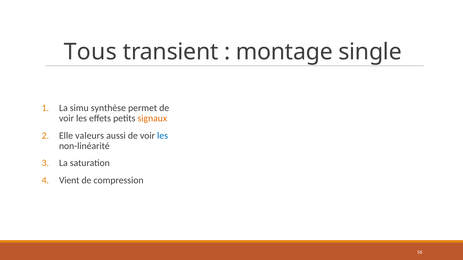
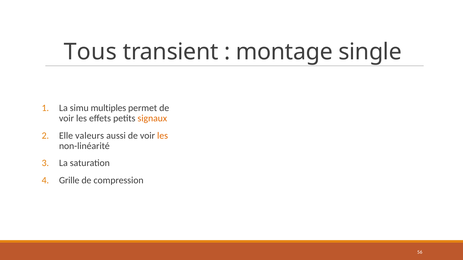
synthèse: synthèse -> multiples (108, 108)
les colour: blue -> orange (163, 136)
Vient: Vient -> Grille (69, 181)
